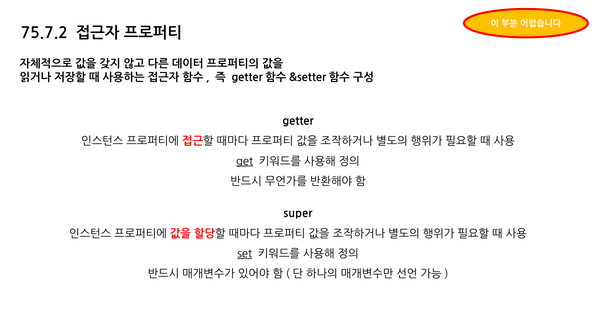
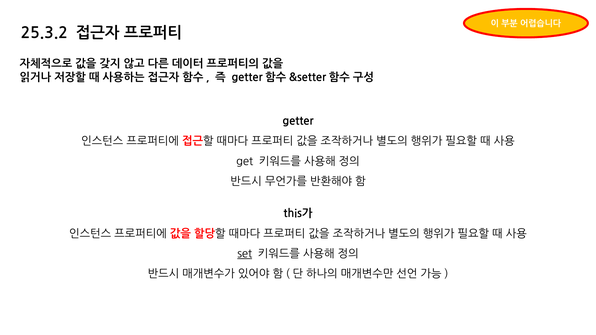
75.7.2: 75.7.2 -> 25.3.2 (44, 33)
get underline: present -> none (245, 161)
super: super -> this가 (298, 214)
